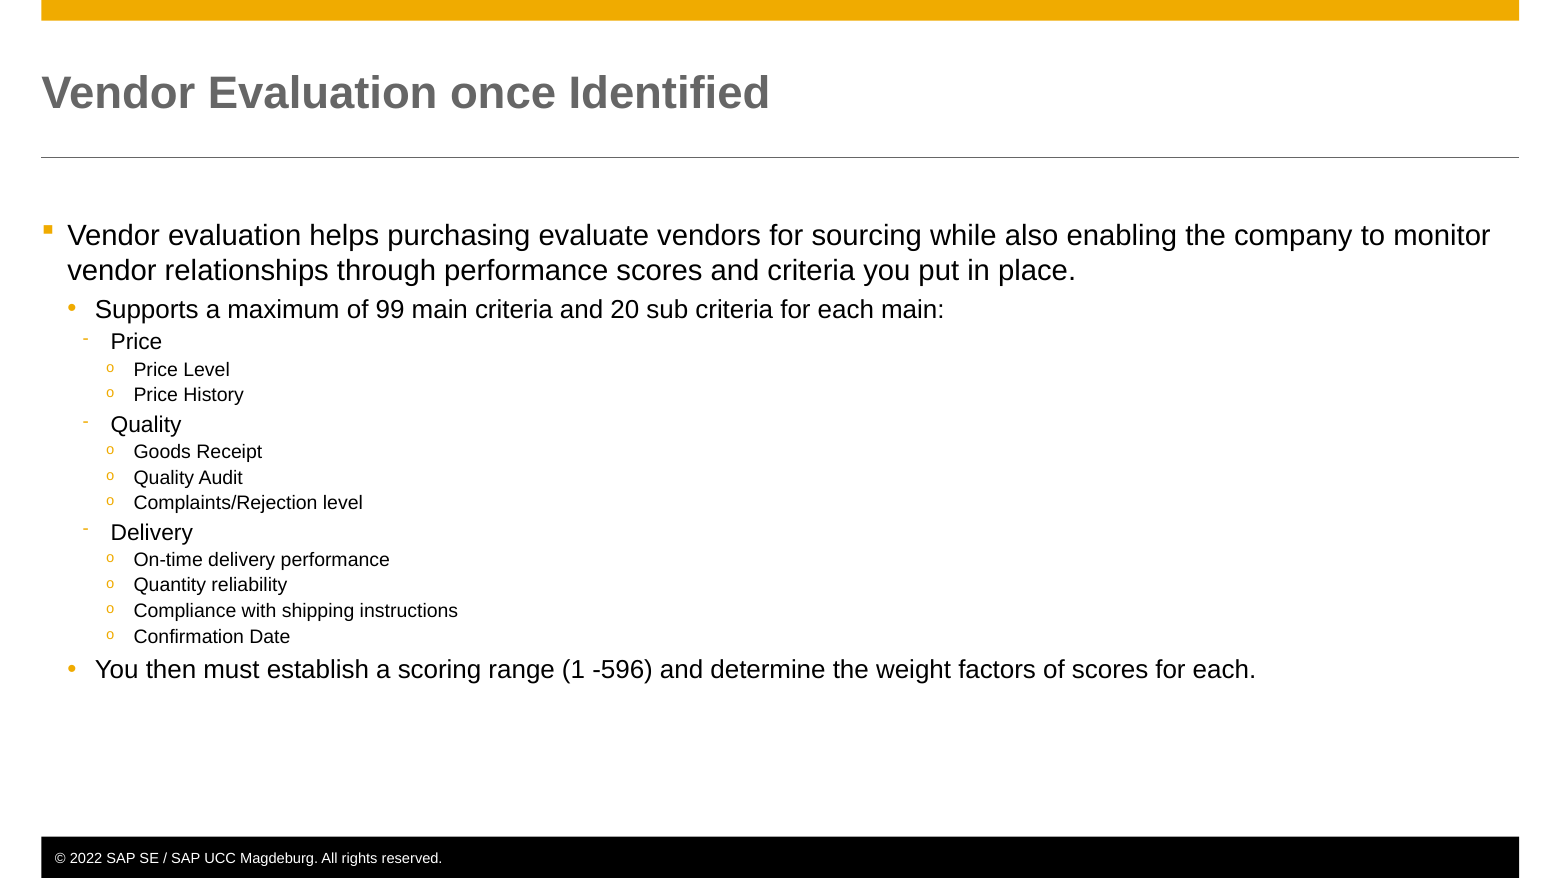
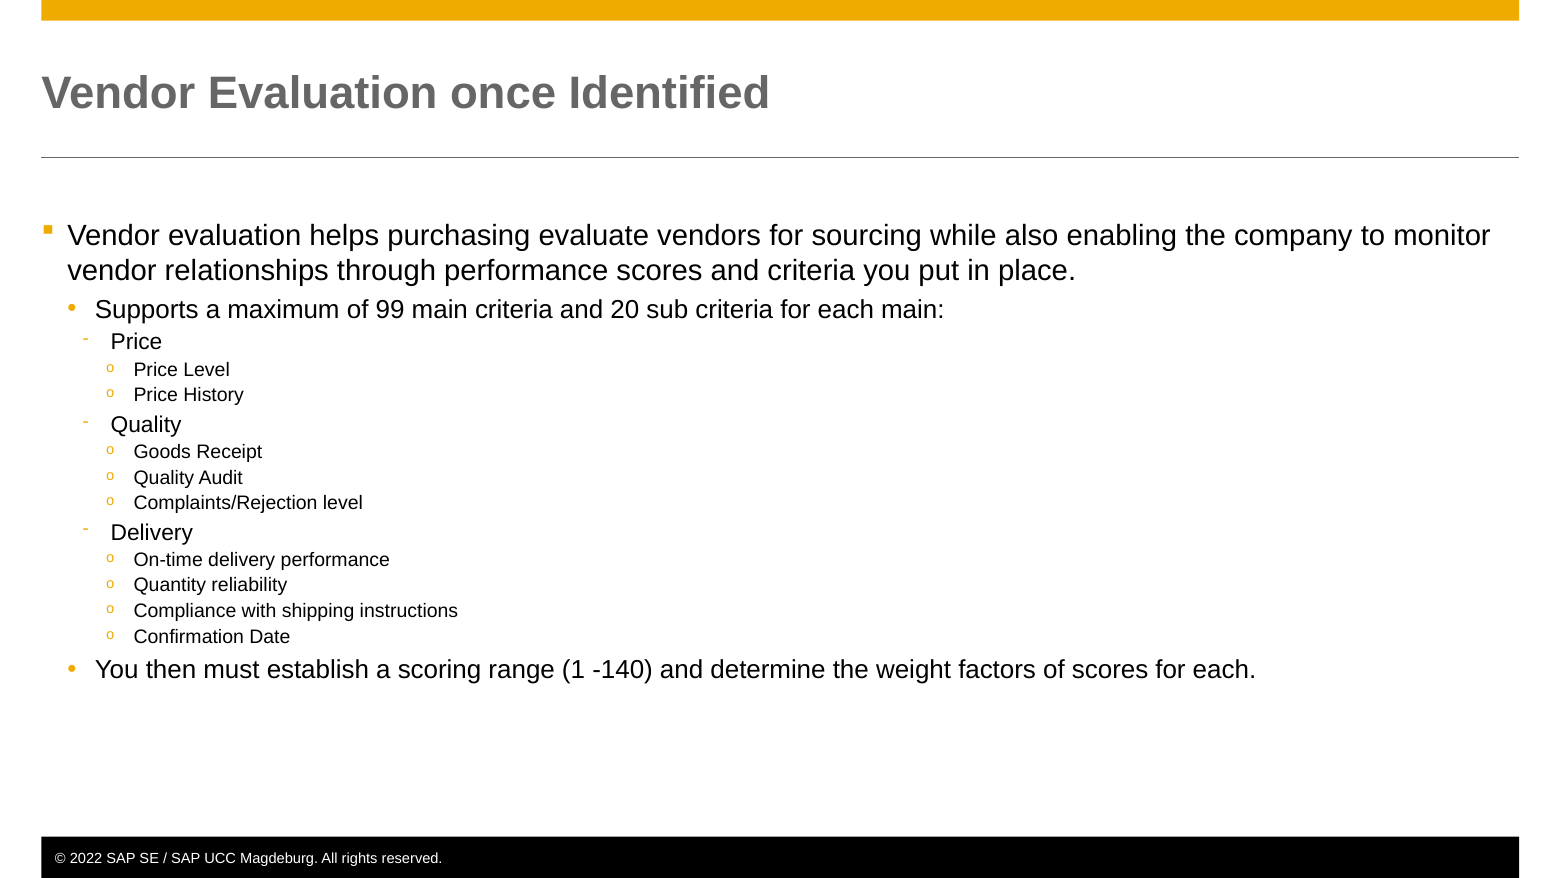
-596: -596 -> -140 (623, 670)
